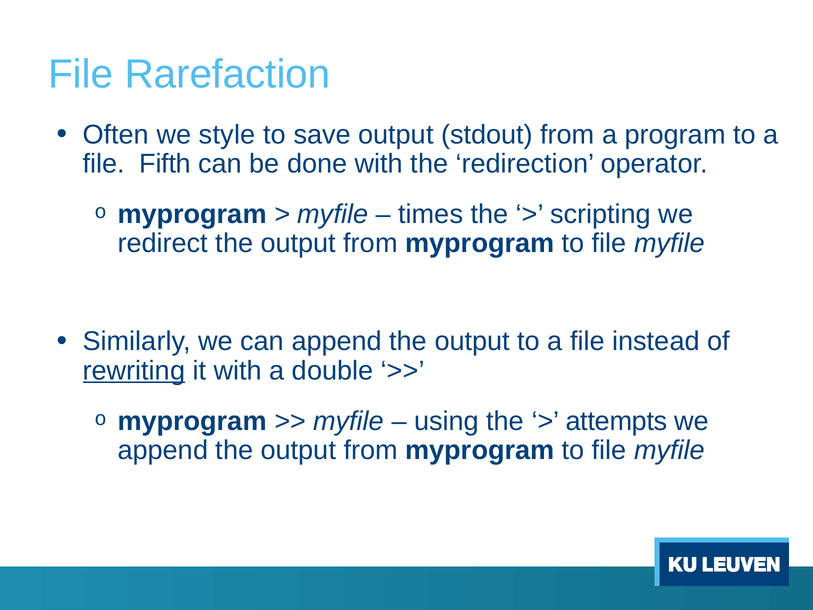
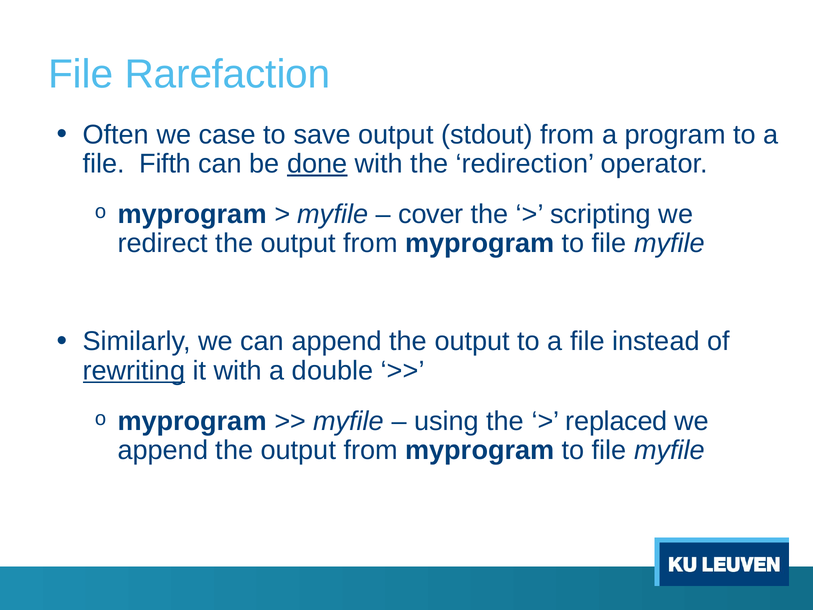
style: style -> case (227, 135)
done underline: none -> present (317, 164)
times: times -> cover (431, 214)
attempts: attempts -> replaced (617, 421)
